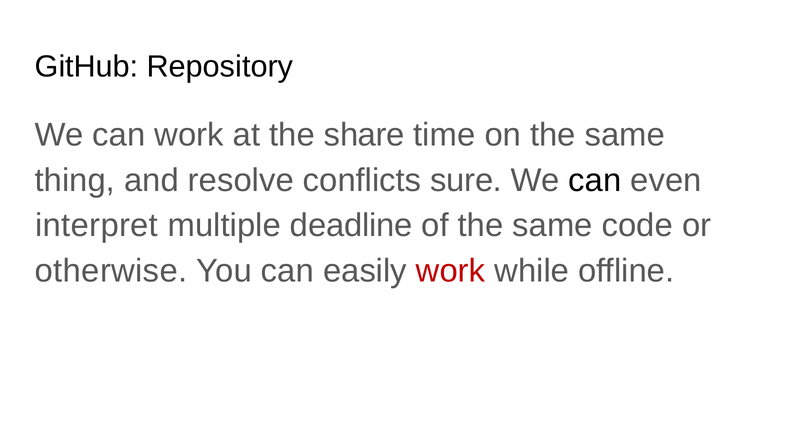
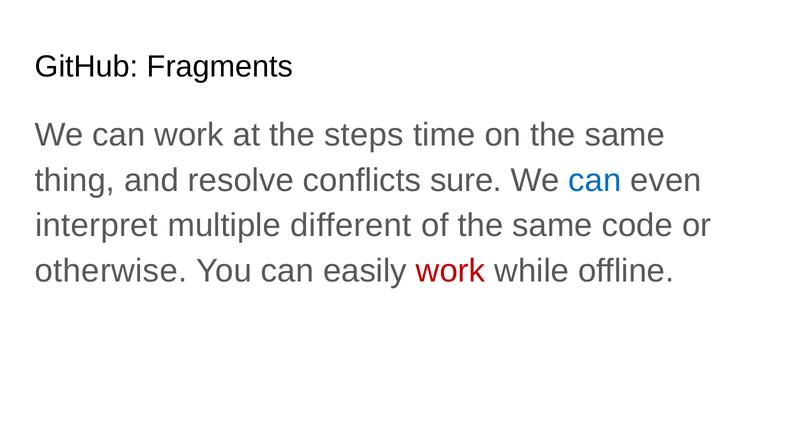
Repository: Repository -> Fragments (220, 67)
share: share -> steps (364, 135)
can colour: black -> blue (595, 180)
deadline: deadline -> different (351, 226)
